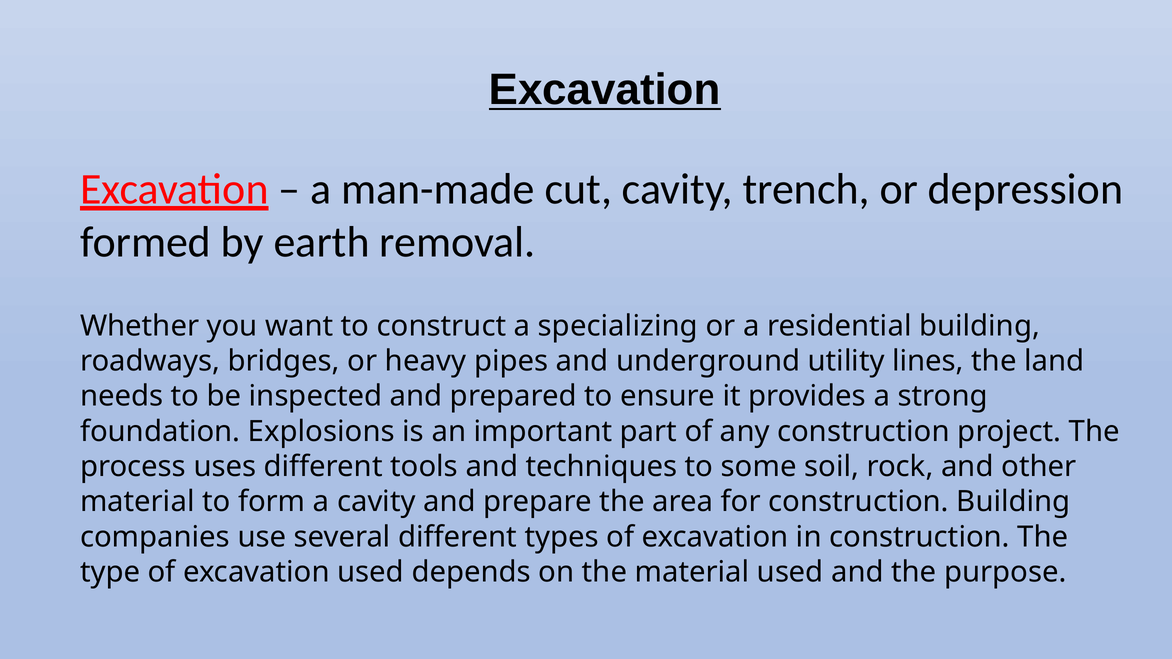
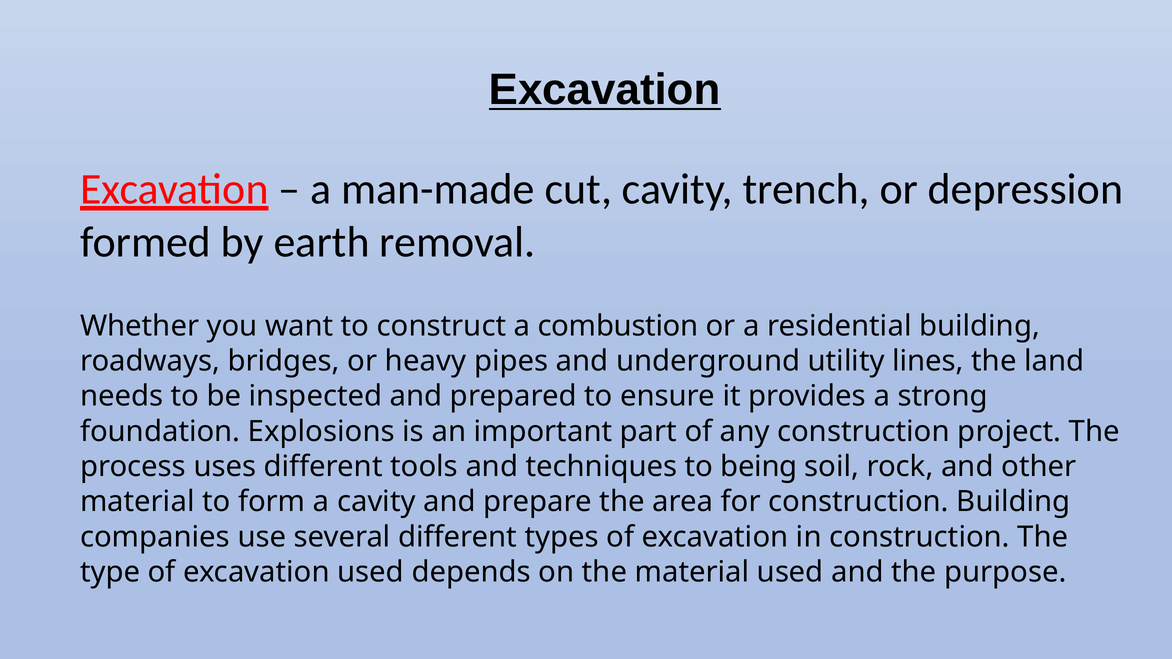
specializing: specializing -> combustion (618, 326)
some: some -> being (759, 467)
